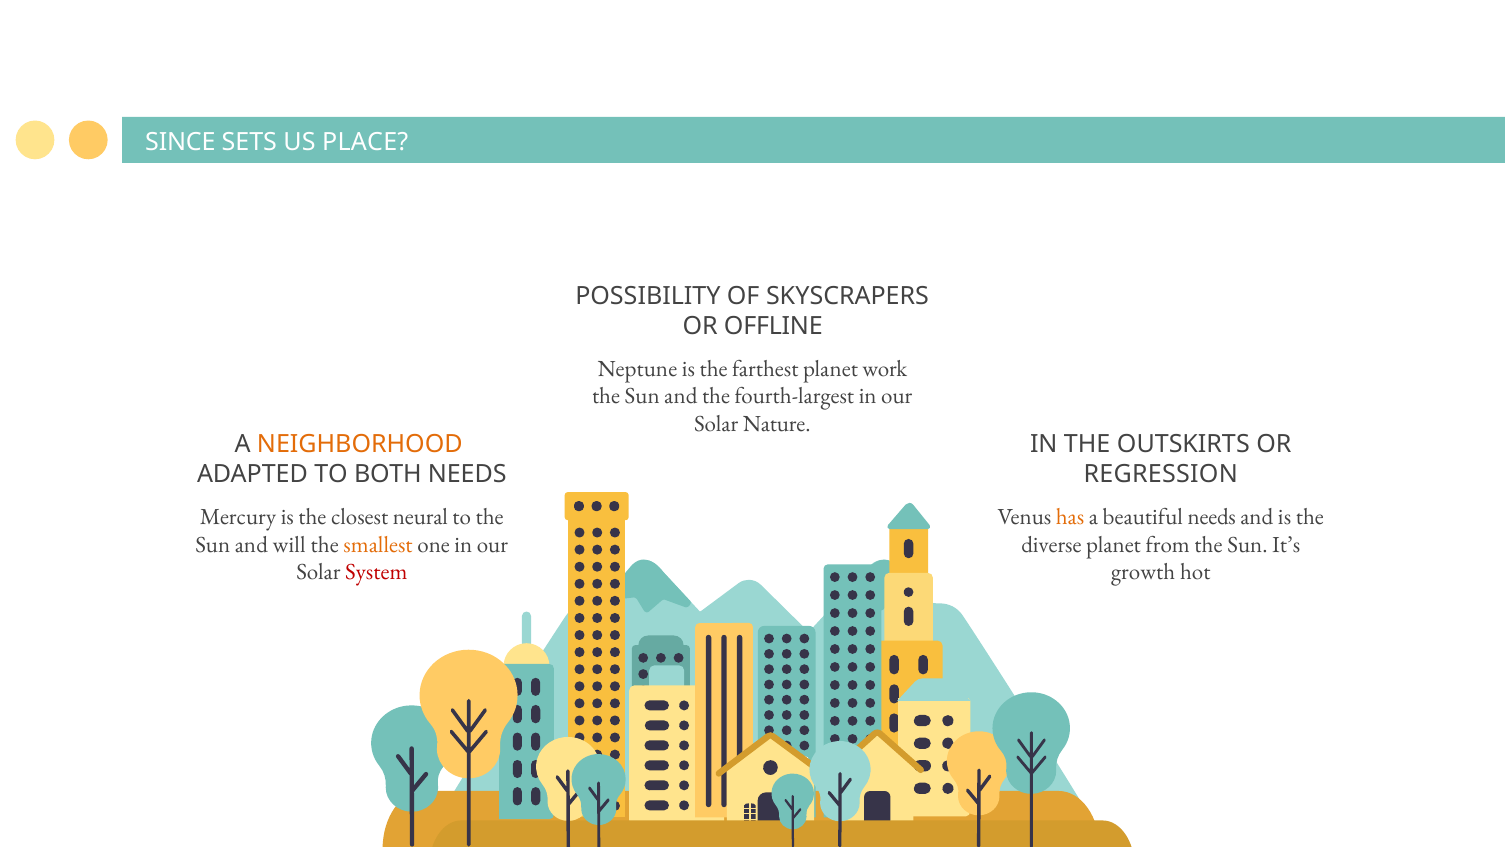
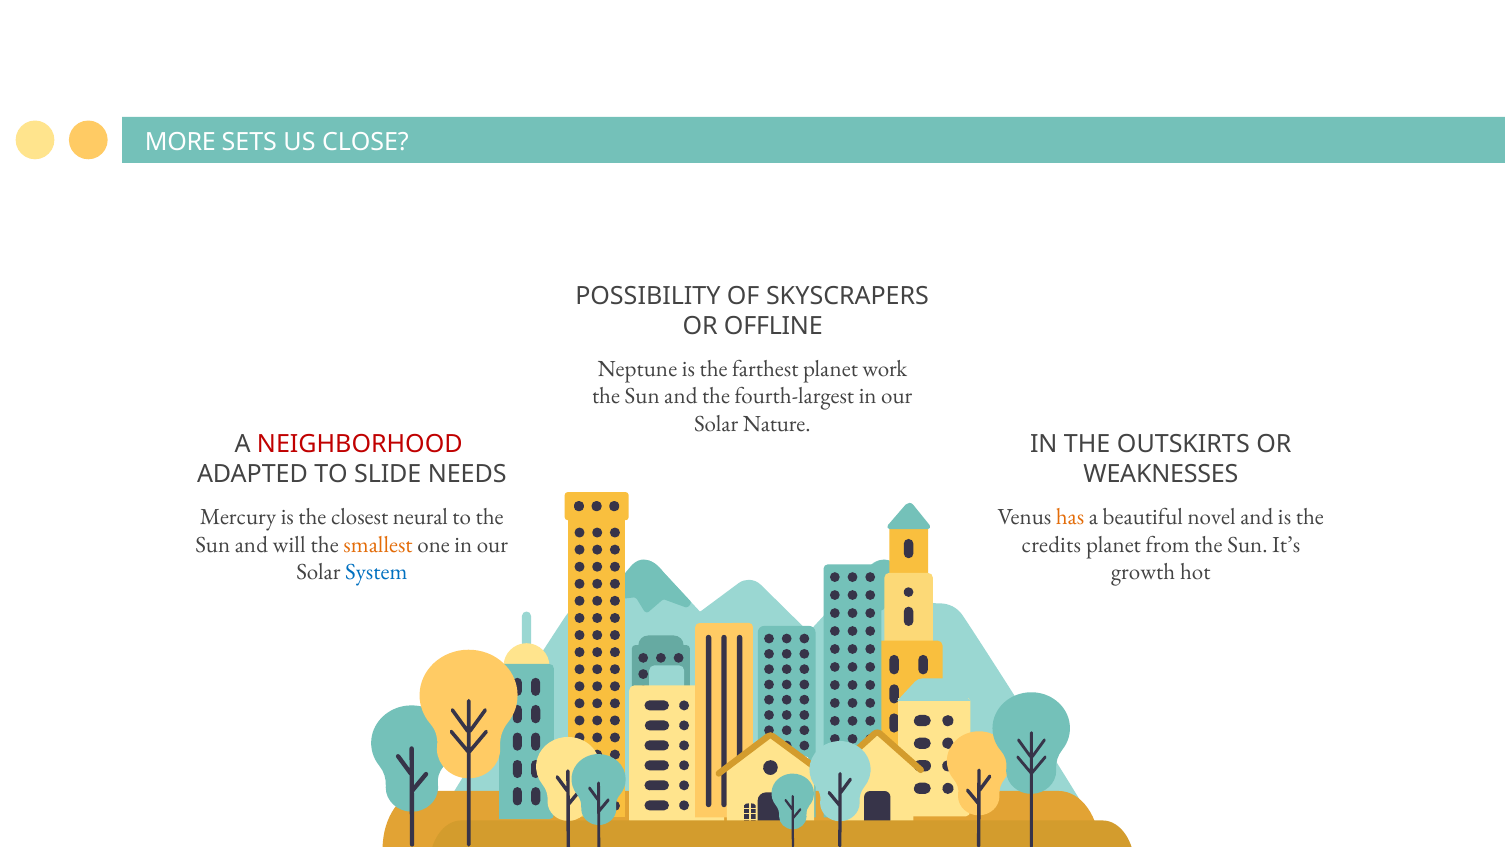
SINCE: SINCE -> MORE (180, 142)
PLACE: PLACE -> CLOSE (365, 142)
NEIGHBORHOOD colour: orange -> red (360, 444)
BOTH: BOTH -> SLIDE (388, 474)
REGRESSION: REGRESSION -> WEAKNESSES (1161, 474)
beautiful needs: needs -> novel (1212, 517)
diverse: diverse -> credits (1051, 544)
System colour: red -> blue (376, 572)
